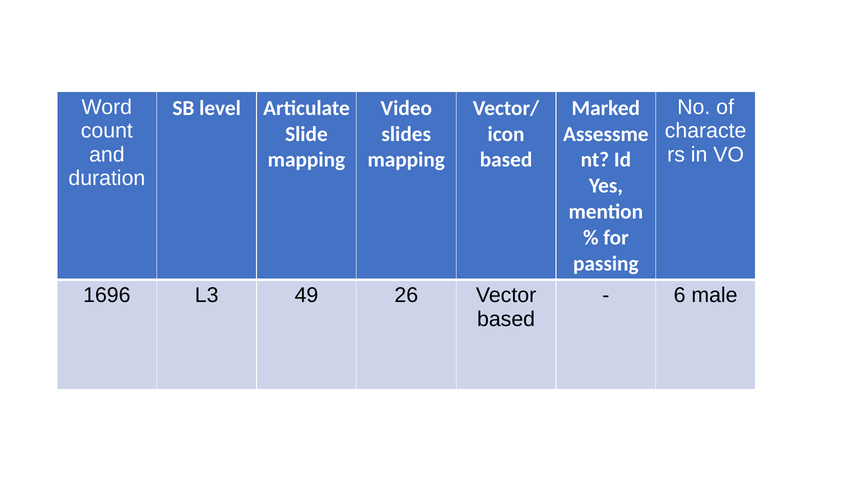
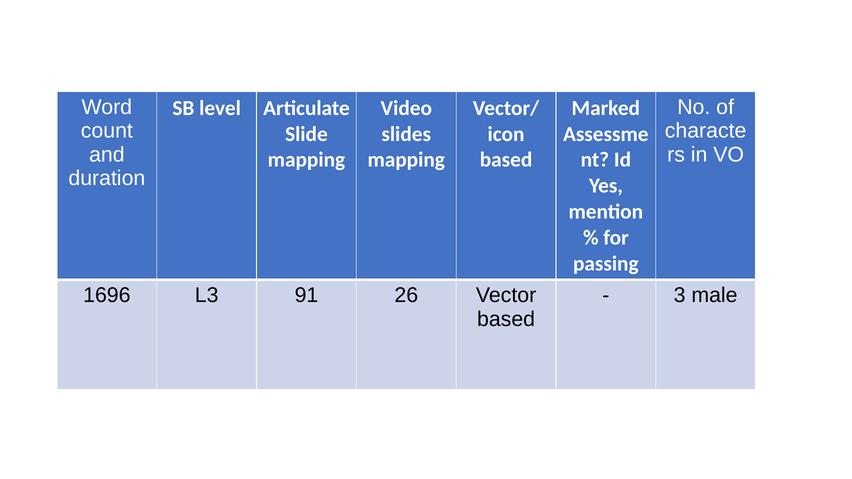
49: 49 -> 91 (306, 295)
6: 6 -> 3 (680, 295)
